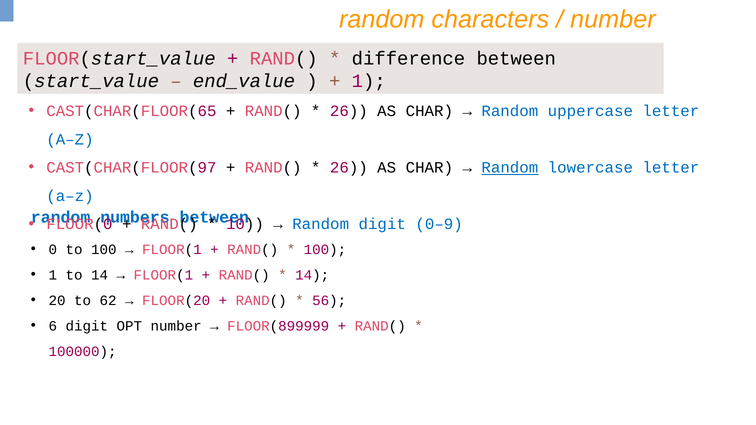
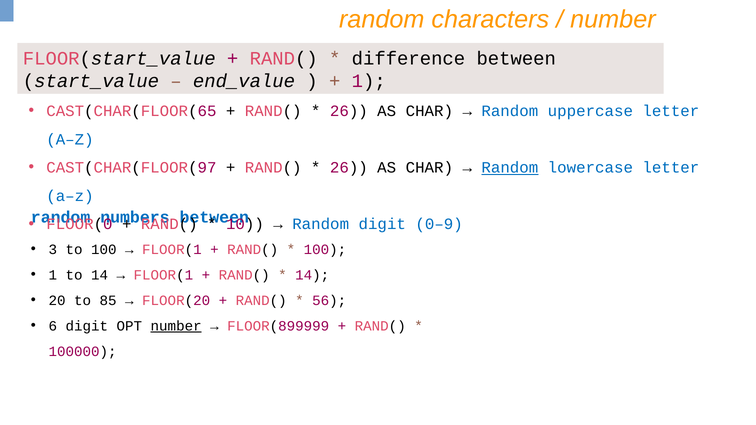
0: 0 -> 3 (53, 250)
62: 62 -> 85 (108, 301)
number underline: none -> present (176, 326)
